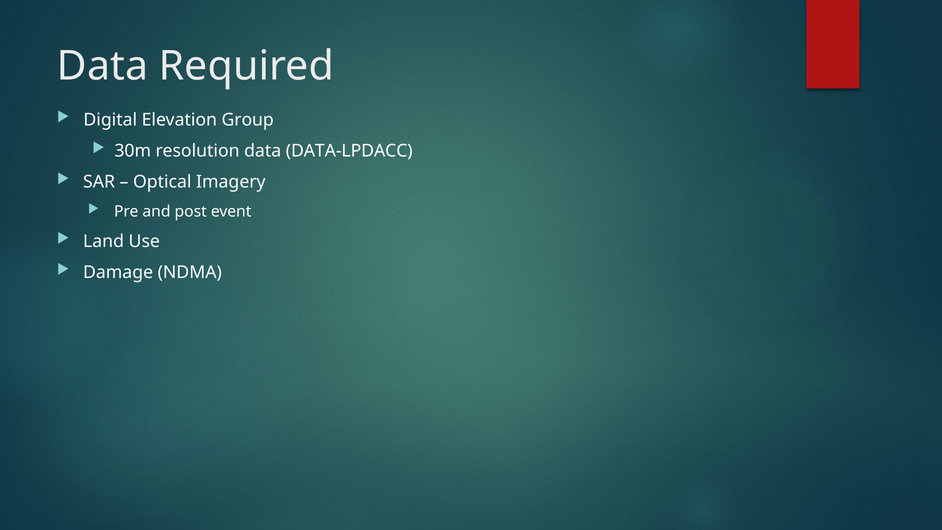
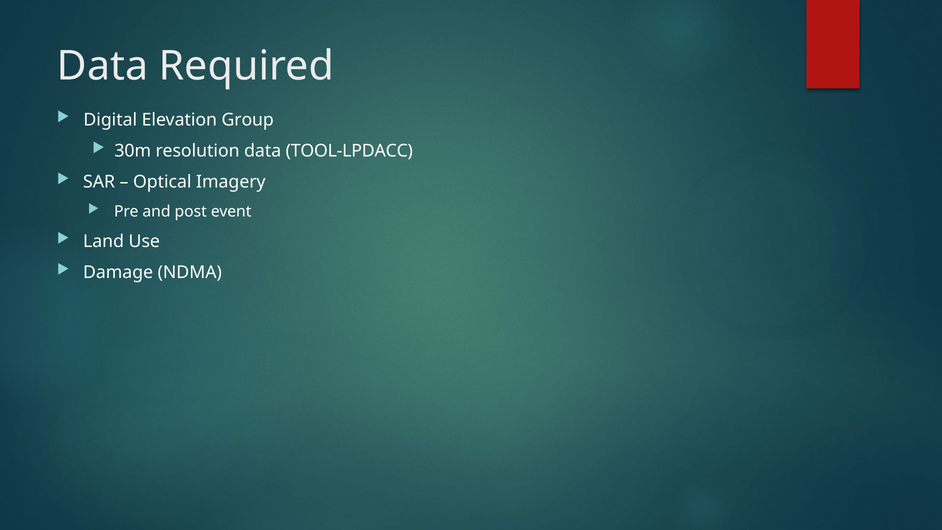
DATA-LPDACC: DATA-LPDACC -> TOOL-LPDACC (349, 151)
